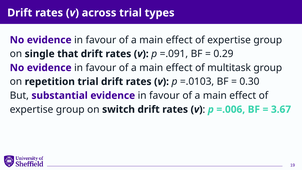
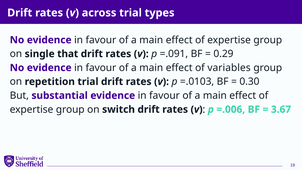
multitask: multitask -> variables (229, 68)
